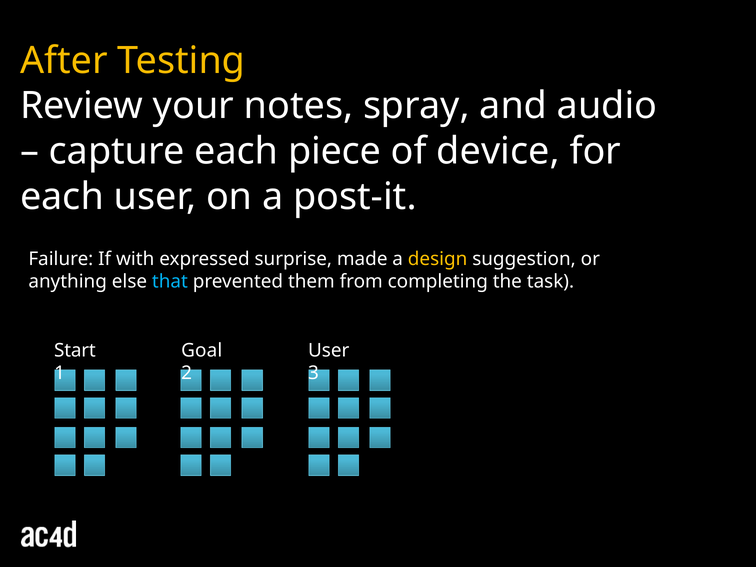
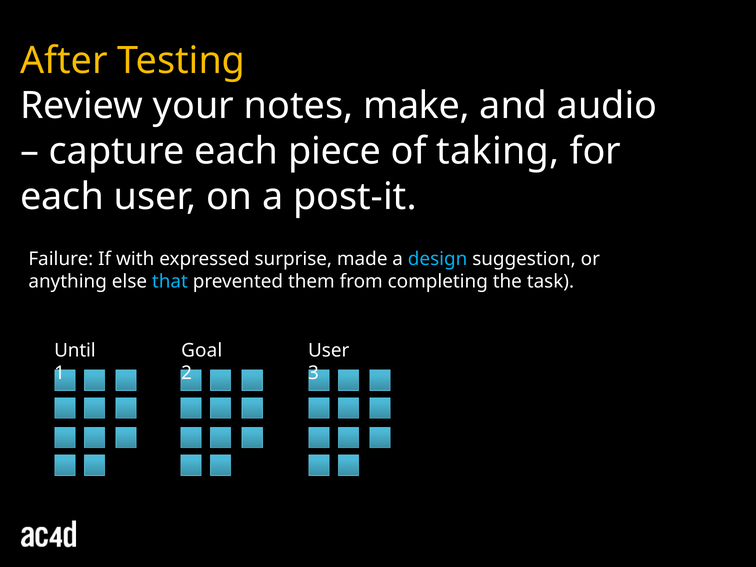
spray: spray -> make (416, 106)
device: device -> taking (498, 151)
design colour: yellow -> light blue (438, 259)
Start: Start -> Until (75, 350)
